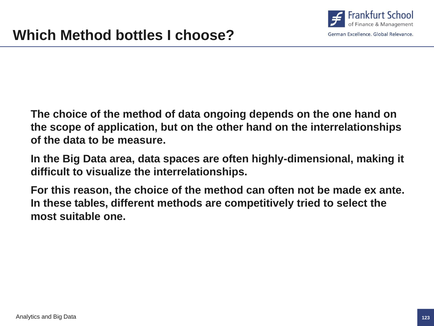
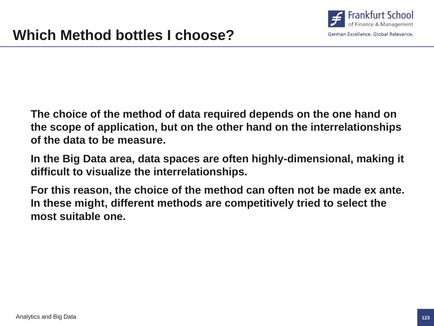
ongoing: ongoing -> required (225, 114)
tables: tables -> might (91, 203)
